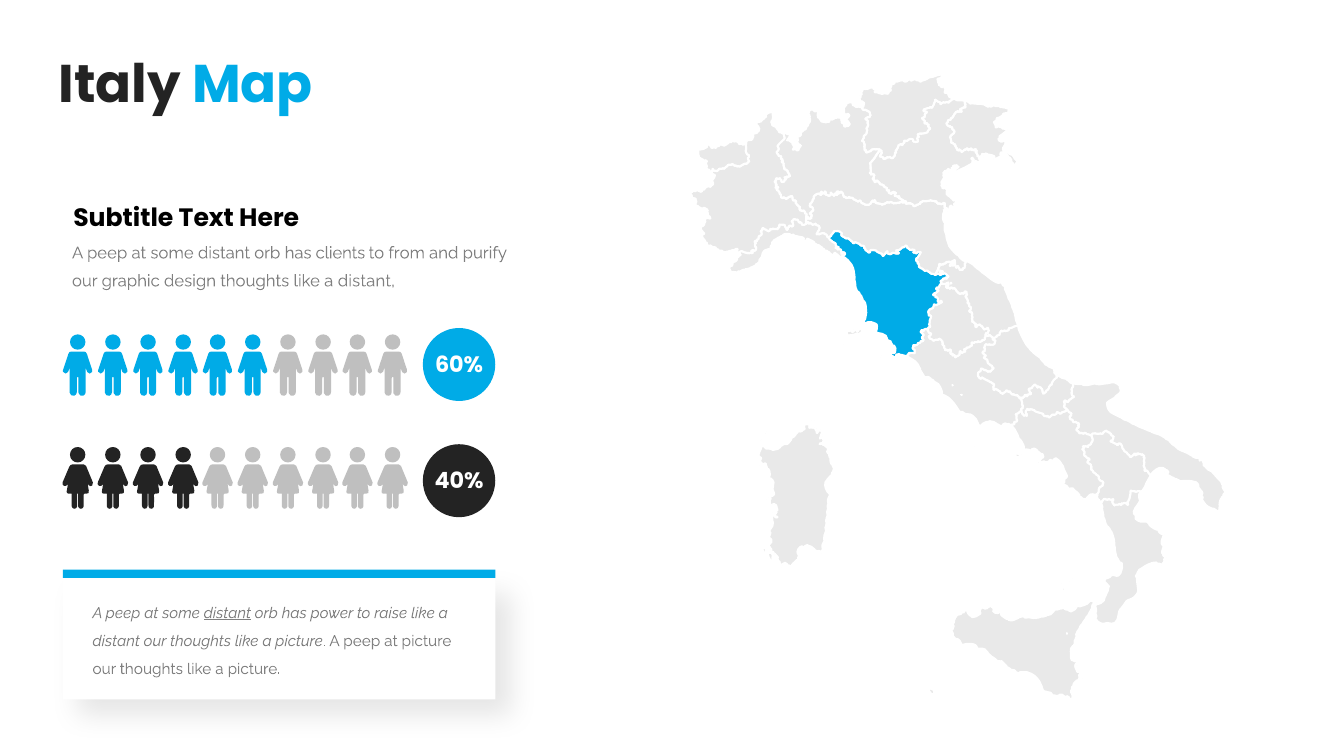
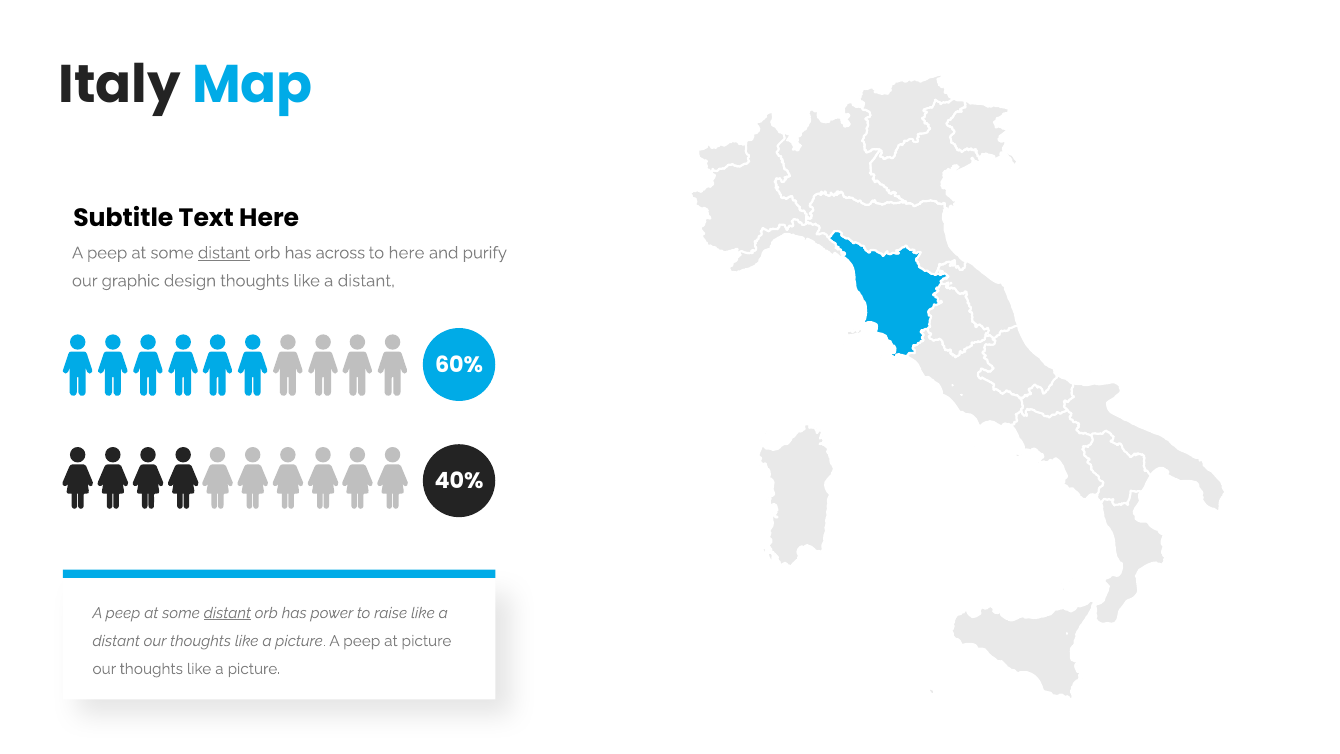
distant underline: none -> present (224, 253)
clients: clients -> across (340, 253)
to from: from -> here (407, 253)
